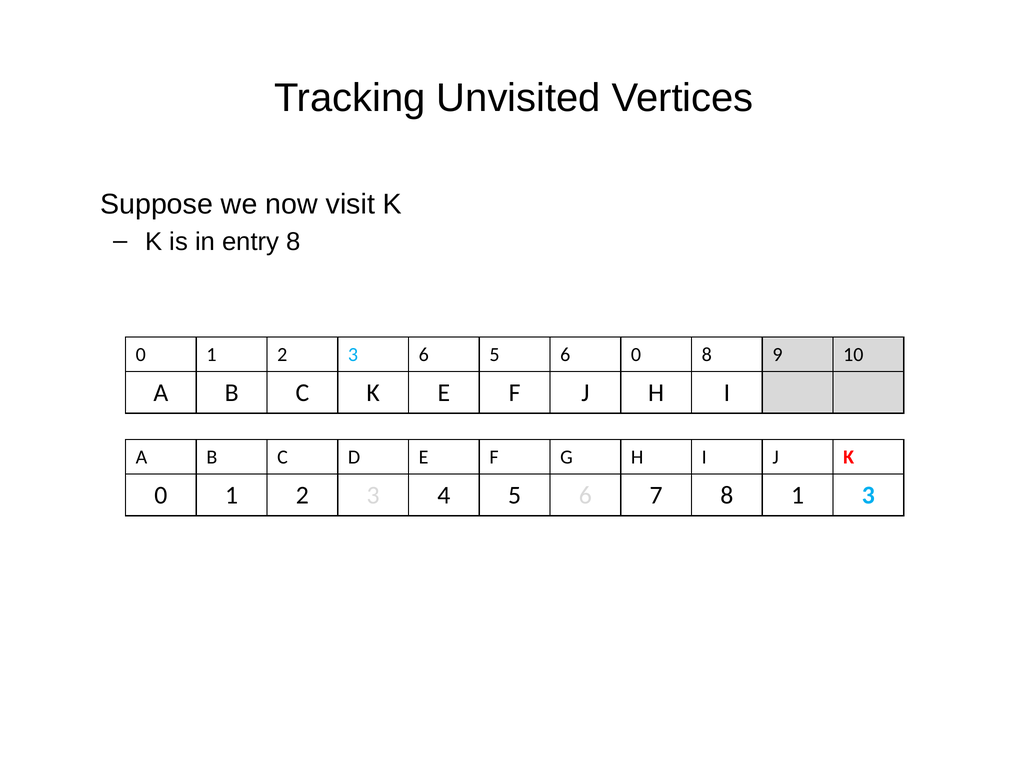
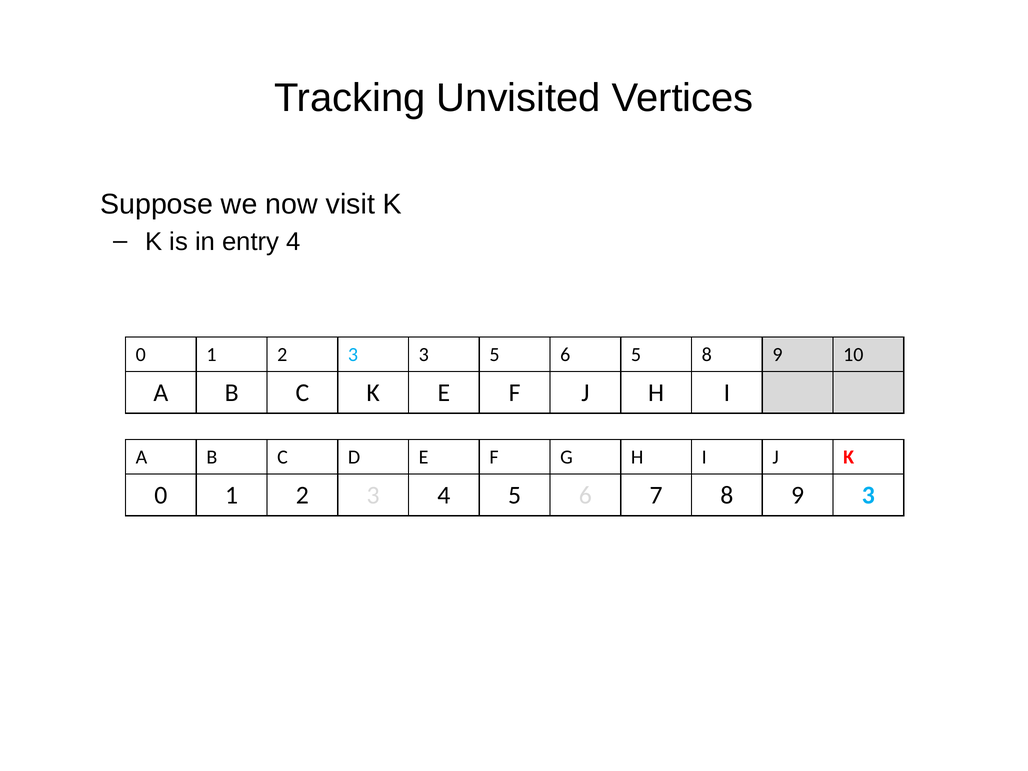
entry 8: 8 -> 4 (294, 242)
3 6: 6 -> 3 (424, 354)
6 0: 0 -> 5 (636, 354)
7 8 1: 1 -> 9 (798, 495)
